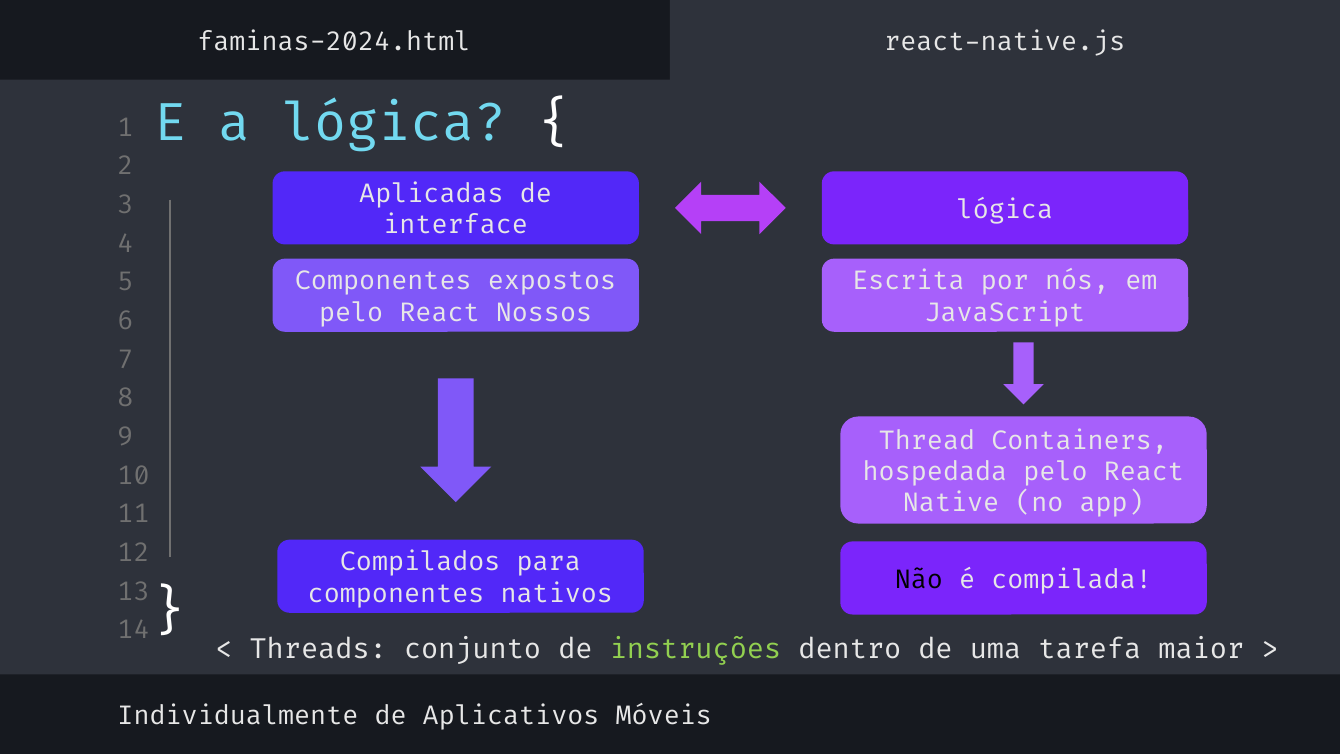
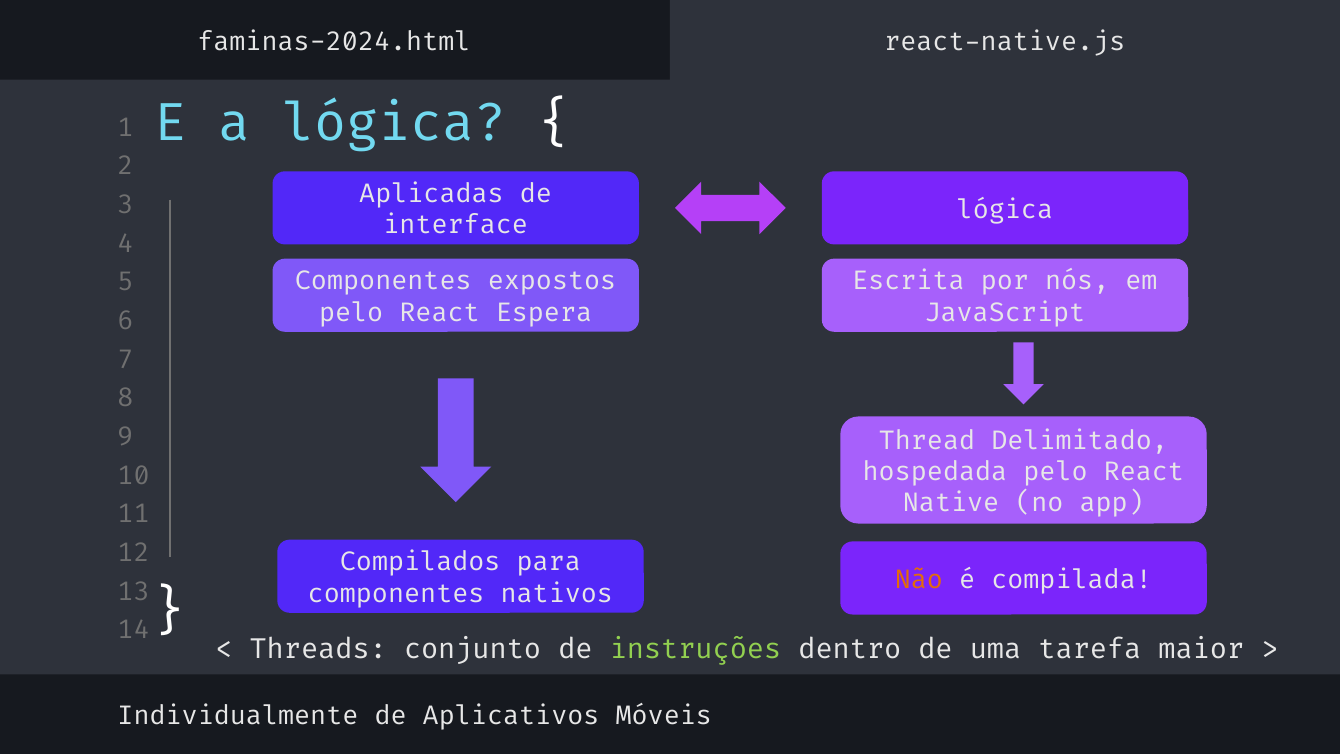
Nossos: Nossos -> Espera (544, 313)
Containers: Containers -> Delimitado (1080, 440)
Não colour: black -> orange (919, 580)
